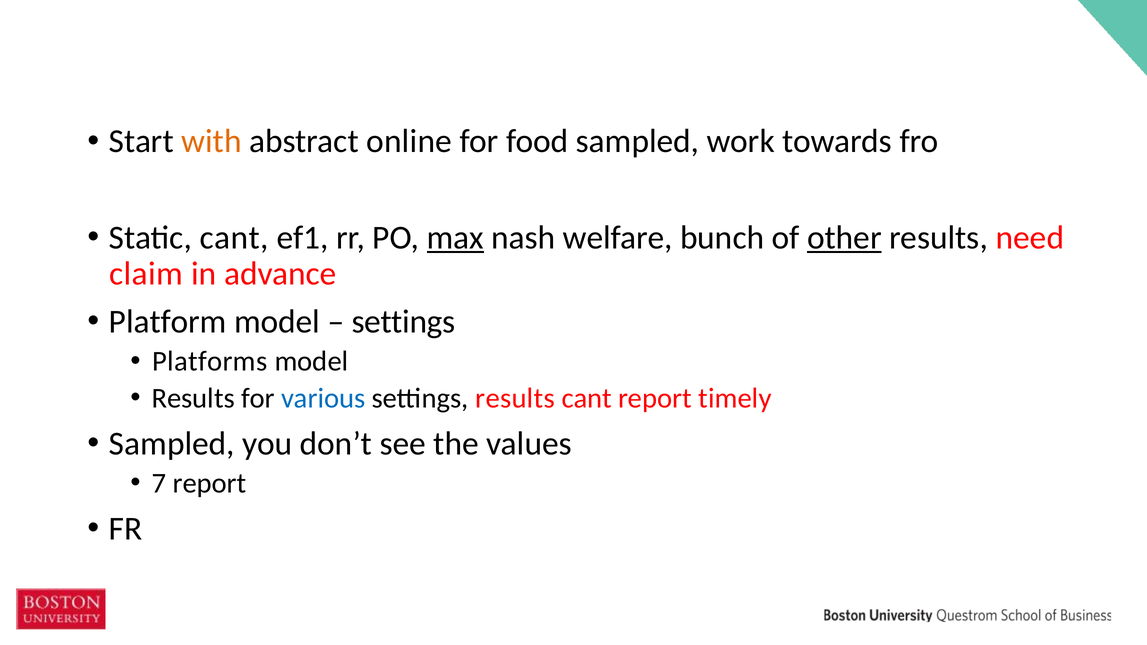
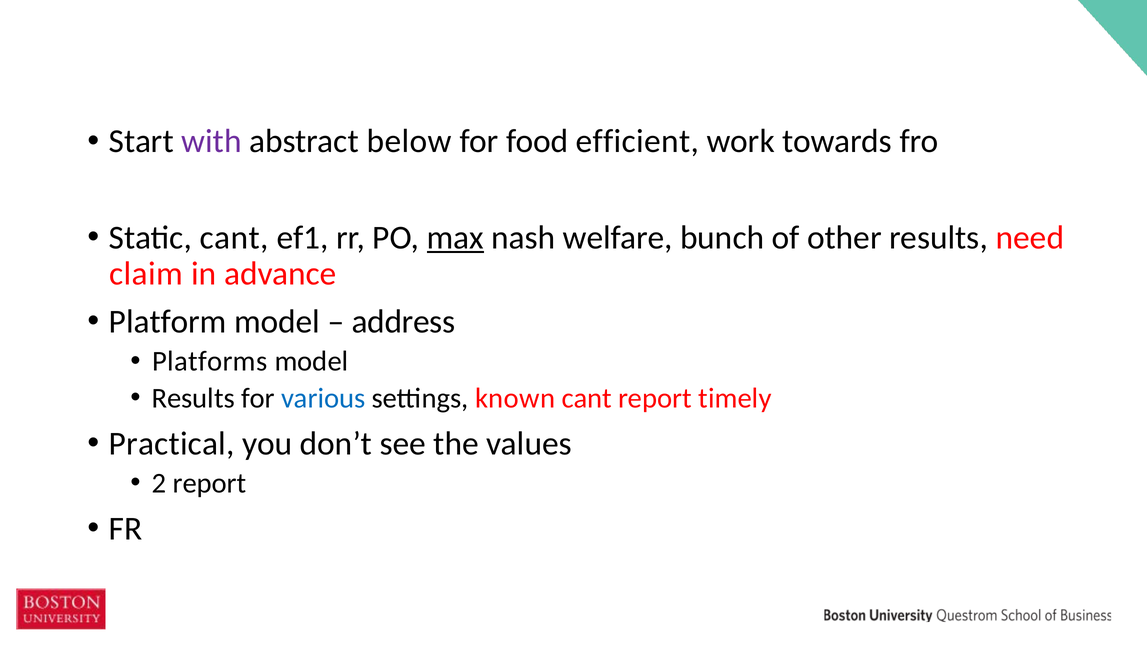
with colour: orange -> purple (211, 141)
online: online -> below (409, 141)
food sampled: sampled -> efficient (637, 141)
other underline: present -> none (844, 238)
settings: settings -> address (403, 322)
settings results: results -> known (515, 398)
Sampled: Sampled -> Practical (172, 444)
7: 7 -> 2 (159, 483)
